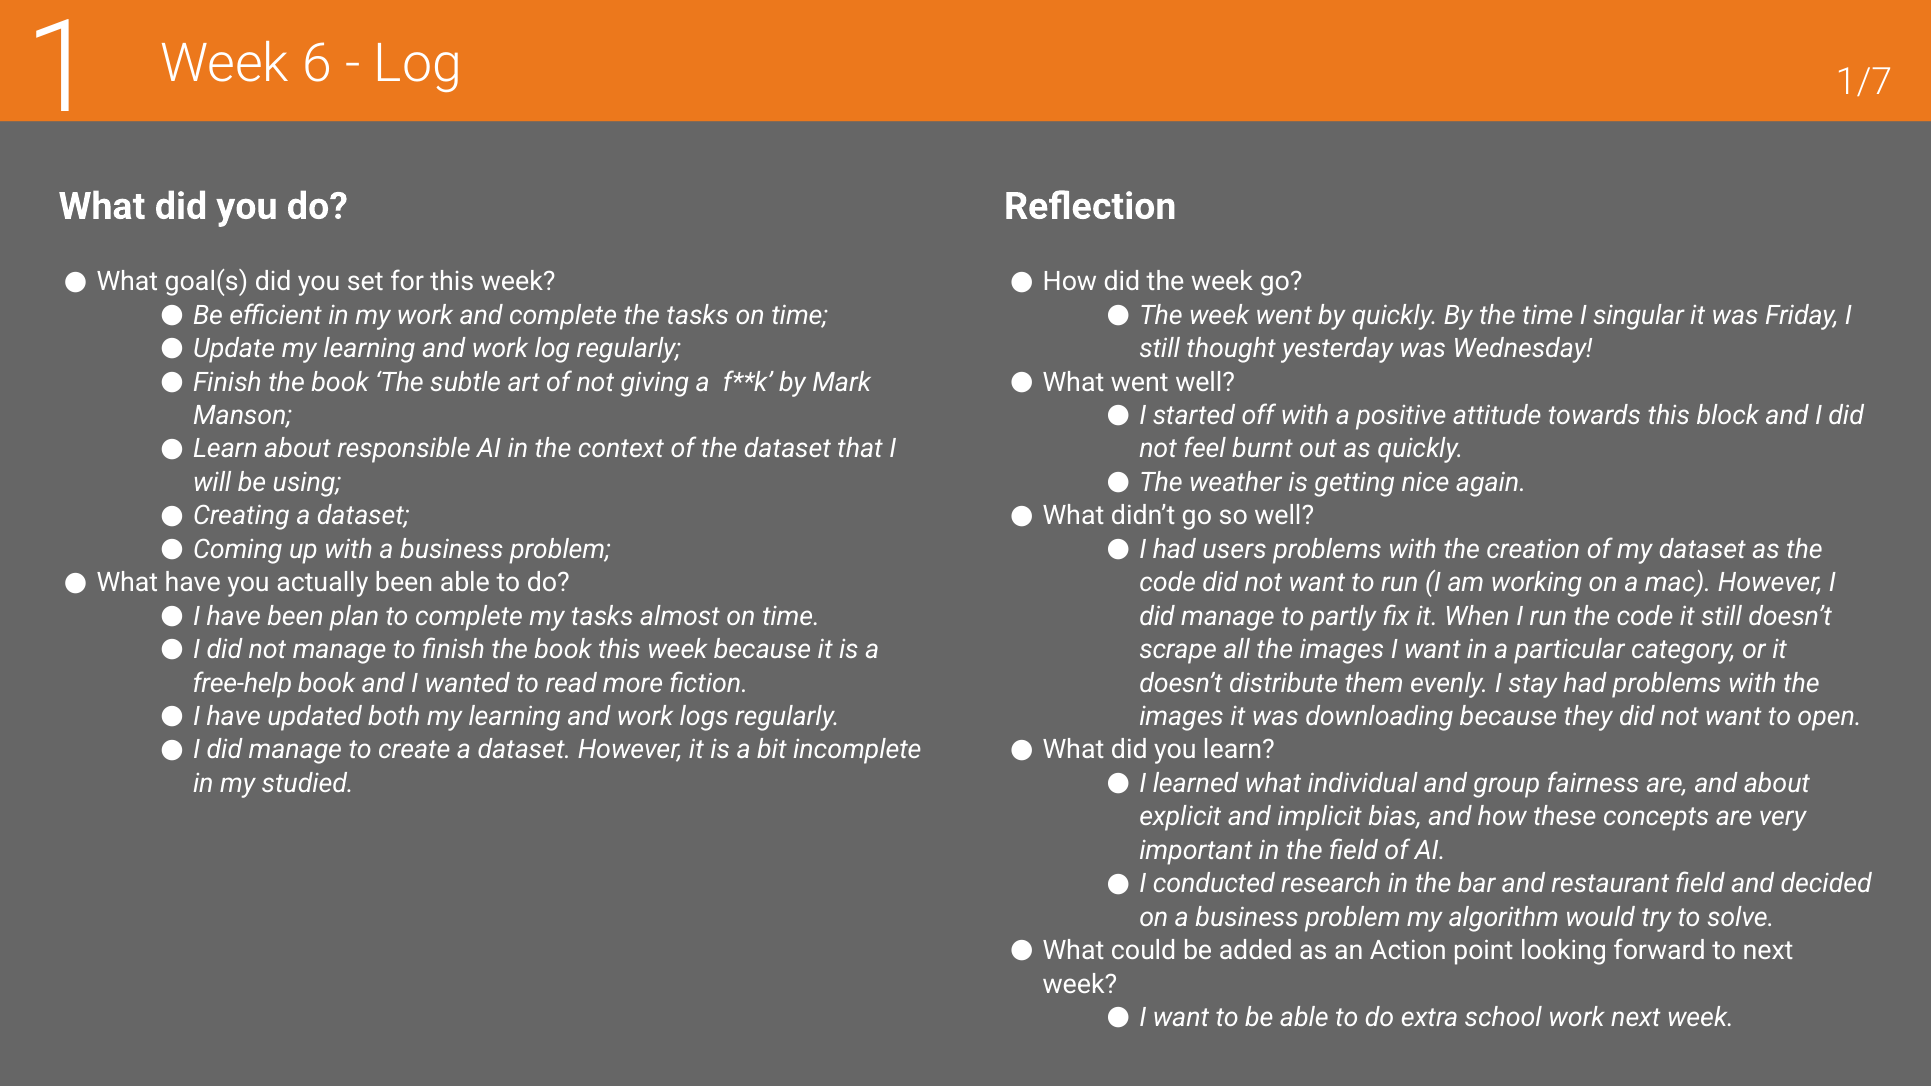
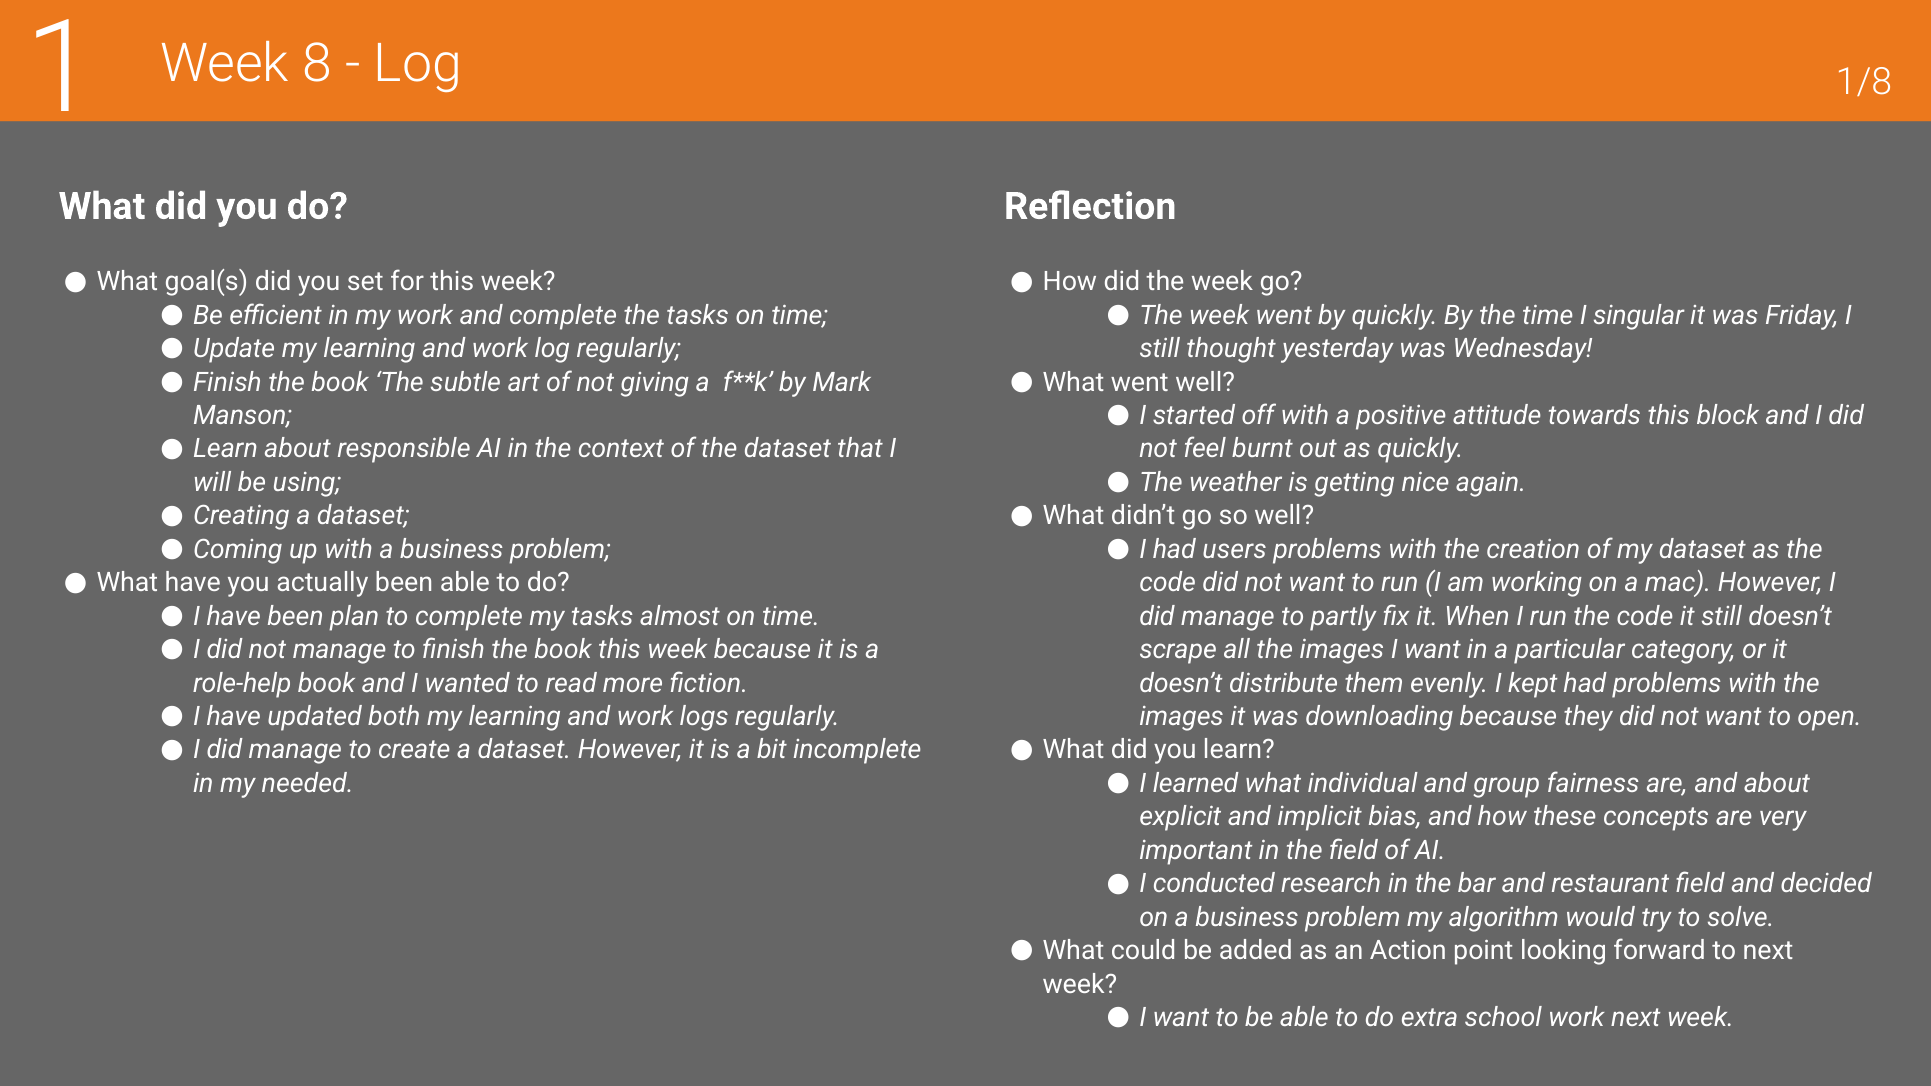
6: 6 -> 8 (317, 64)
1/7: 1/7 -> 1/8 (1864, 82)
free-help: free-help -> role-help (242, 683)
stay: stay -> kept (1533, 683)
studied: studied -> needed (308, 784)
